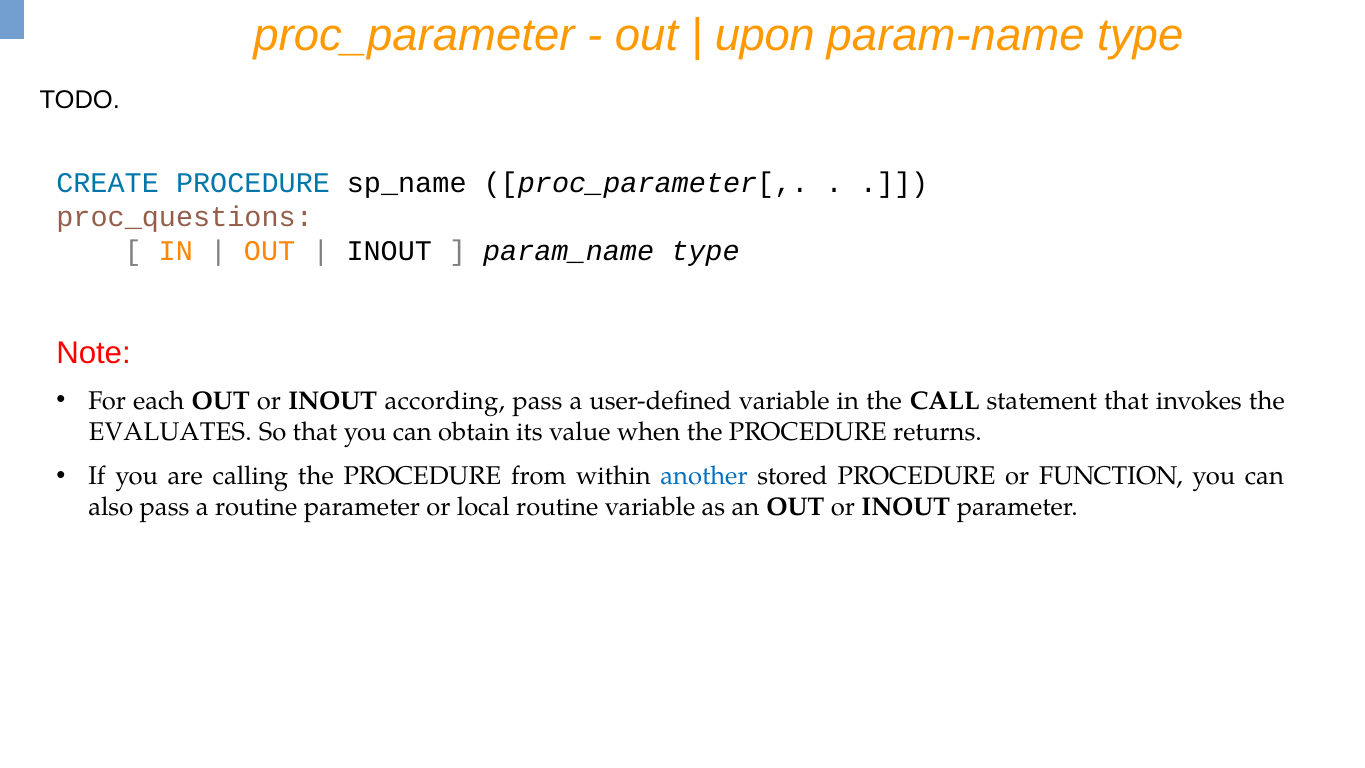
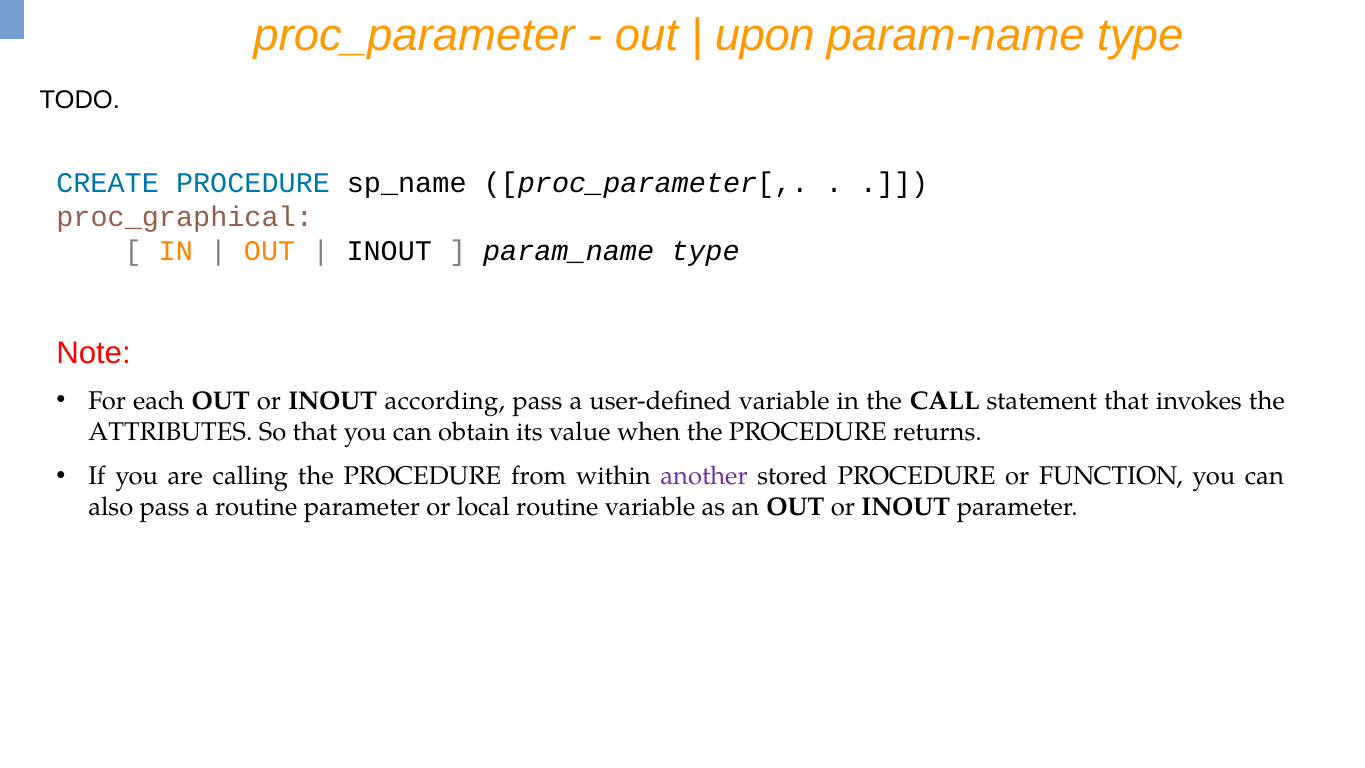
proc_questions: proc_questions -> proc_graphical (185, 217)
EVALUATES: EVALUATES -> ATTRIBUTES (170, 432)
another colour: blue -> purple (704, 476)
